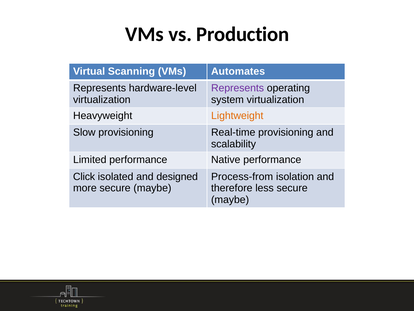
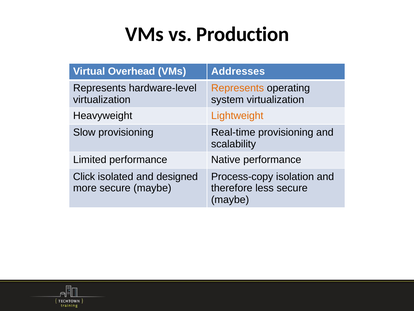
Scanning: Scanning -> Overhead (132, 71)
Automates: Automates -> Addresses (238, 71)
Represents colour: purple -> orange (238, 88)
Process-from: Process-from -> Process-copy (242, 176)
